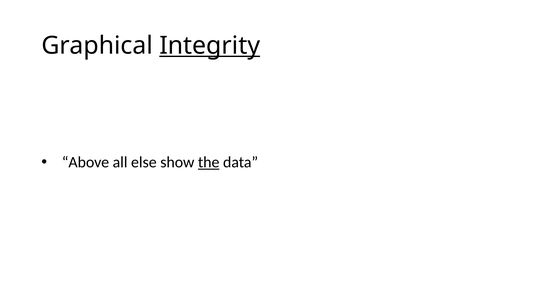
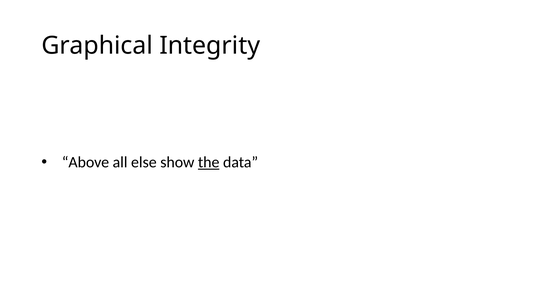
Integrity underline: present -> none (210, 46)
